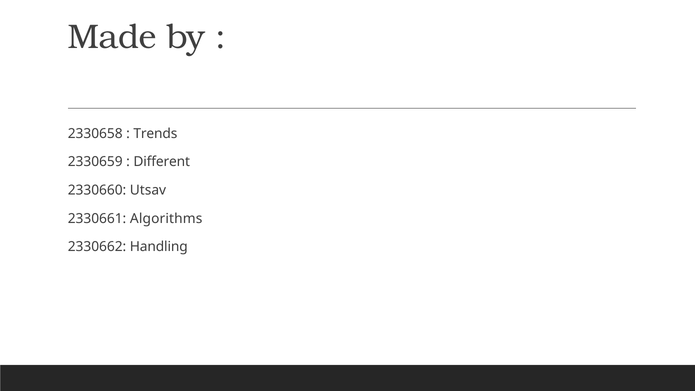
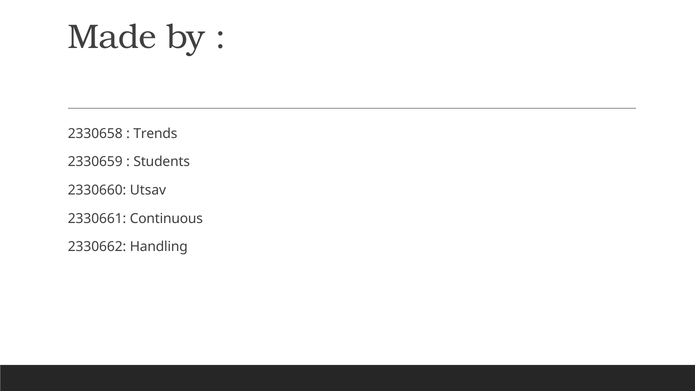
Different: Different -> Students (162, 162)
Algorithms: Algorithms -> Continuous (166, 218)
